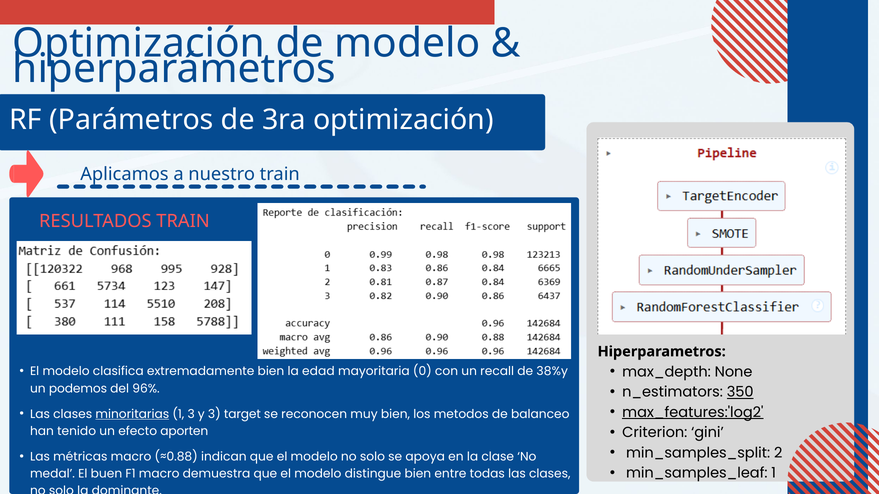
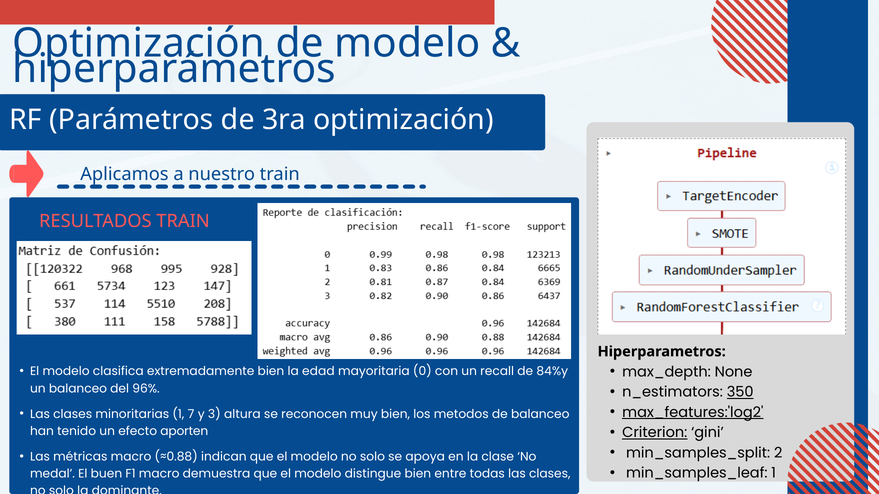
38%y: 38%y -> 84%y (552, 372)
un podemos: podemos -> balanceo (78, 389)
minoritarias underline: present -> none (132, 414)
1 3: 3 -> 7 (191, 414)
target: target -> altura (242, 414)
Criterion underline: none -> present (655, 433)
